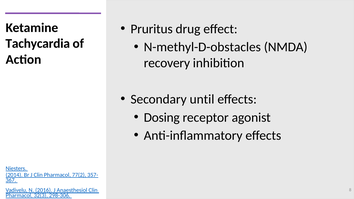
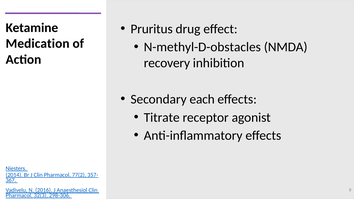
Tachycardia: Tachycardia -> Medication (38, 44)
until: until -> each (202, 99)
Dosing: Dosing -> Titrate (162, 118)
